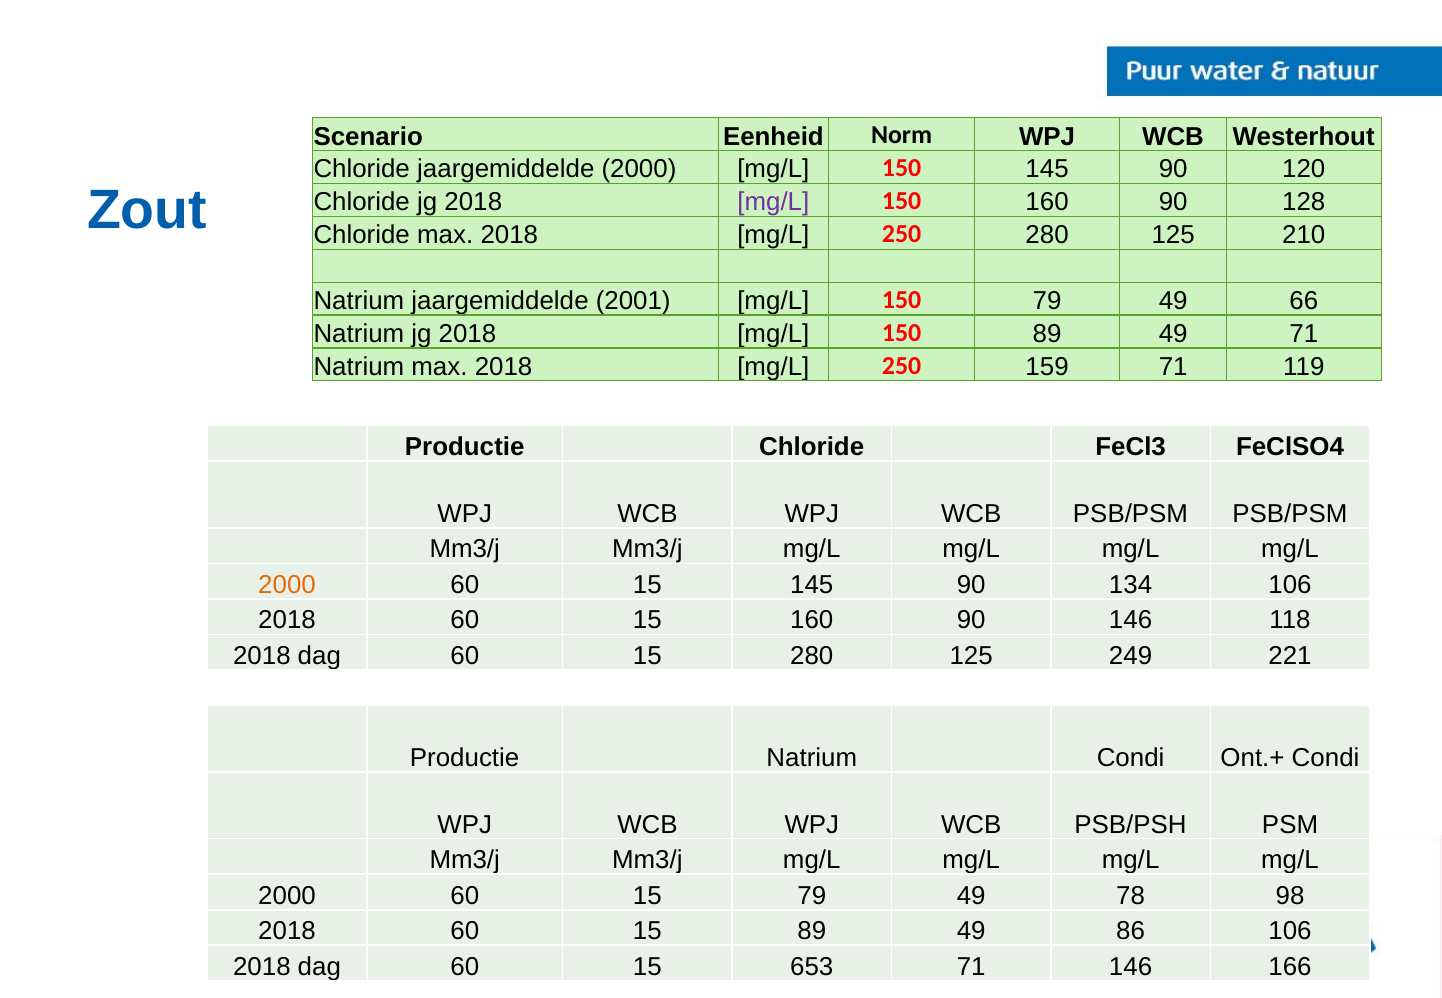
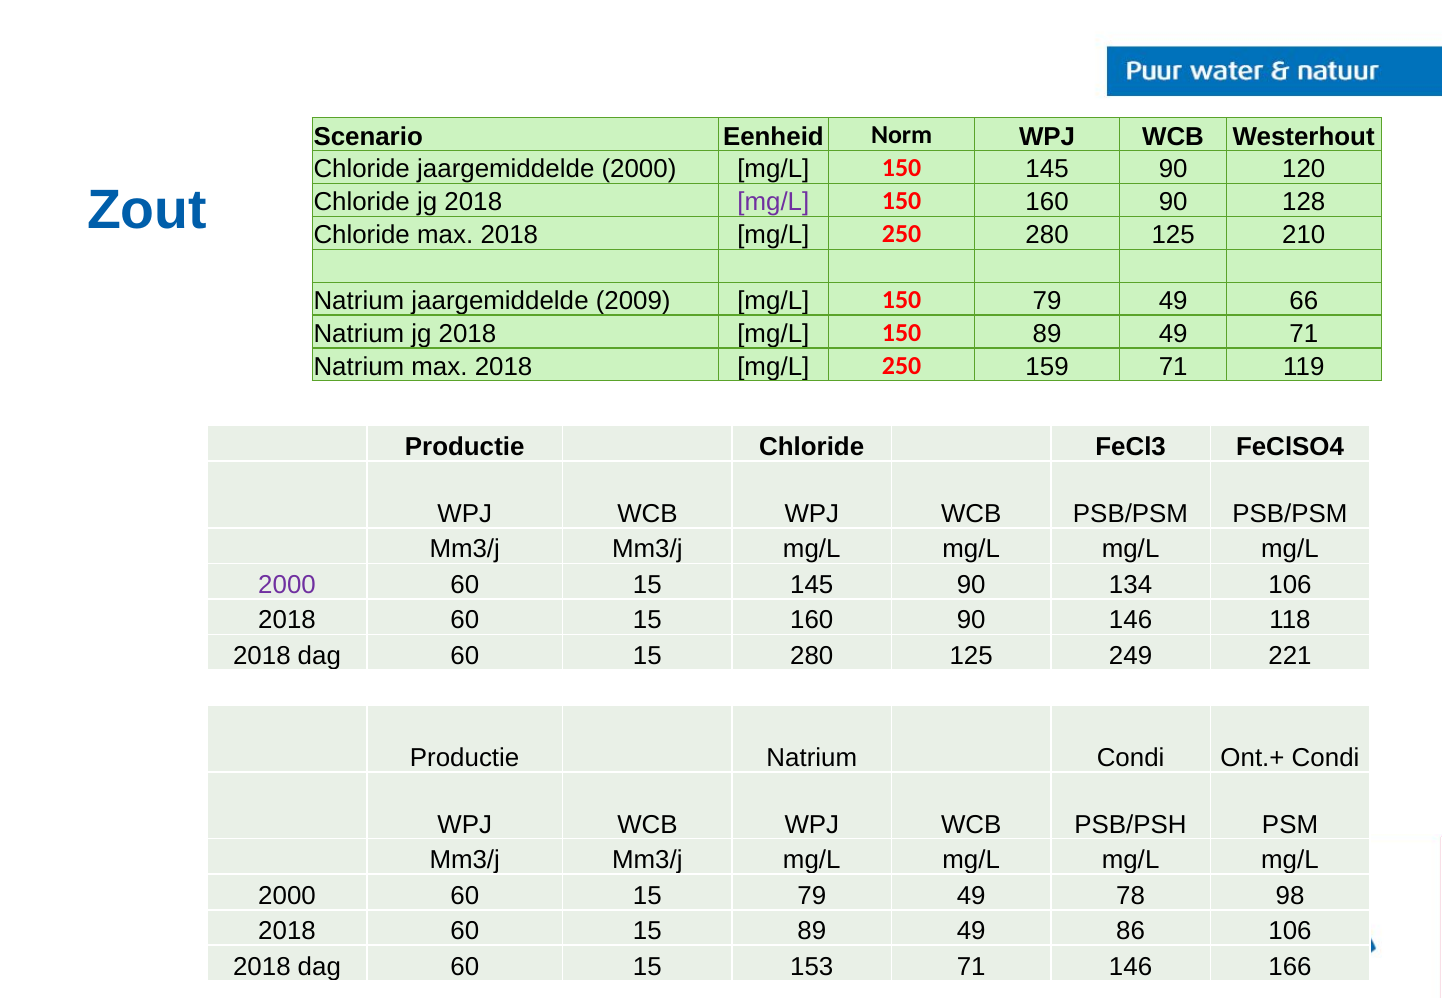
2001: 2001 -> 2009 (633, 301)
2000 colour: orange -> purple (287, 585)
653: 653 -> 153 (812, 967)
